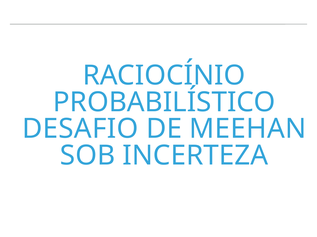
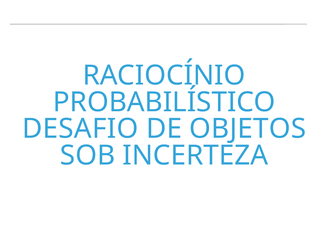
MEEHAN: MEEHAN -> OBJETOS (248, 129)
